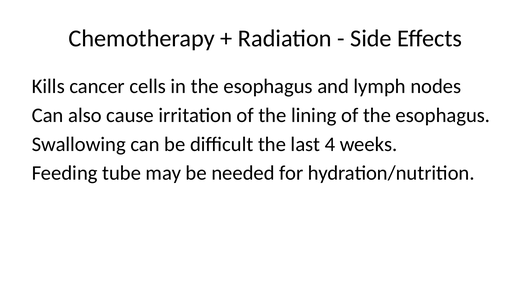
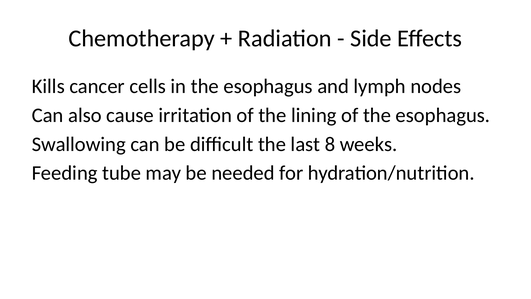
4: 4 -> 8 (330, 144)
